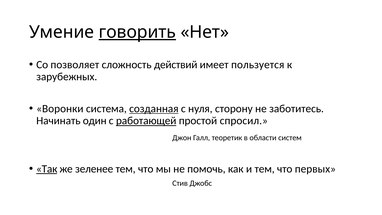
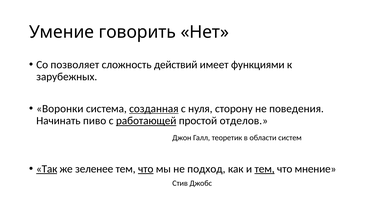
говорить underline: present -> none (137, 32)
пользуется: пользуется -> функциями (258, 65)
заботитесь: заботитесь -> поведения (297, 109)
один: один -> пиво (95, 121)
спросил: спросил -> отделов (244, 121)
что underline: none -> present (146, 169)
помочь: помочь -> подход (206, 169)
тем underline: none -> present (265, 169)
первых: первых -> мнение (315, 169)
